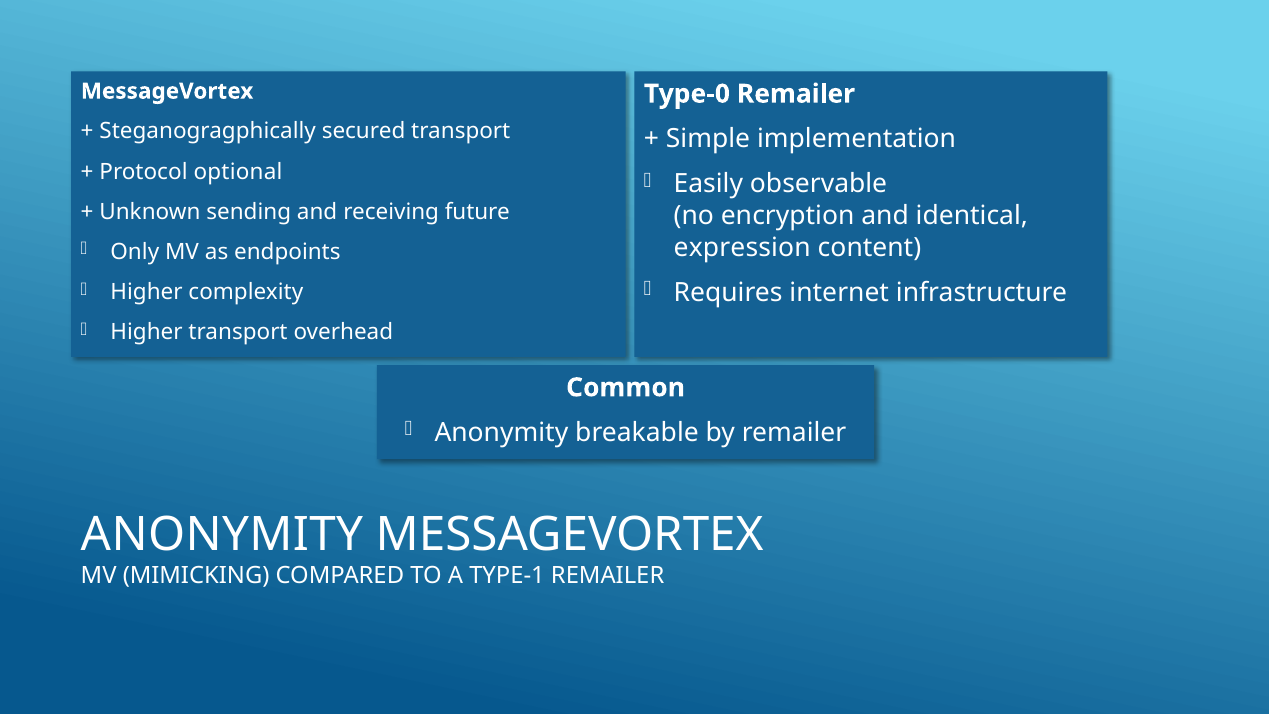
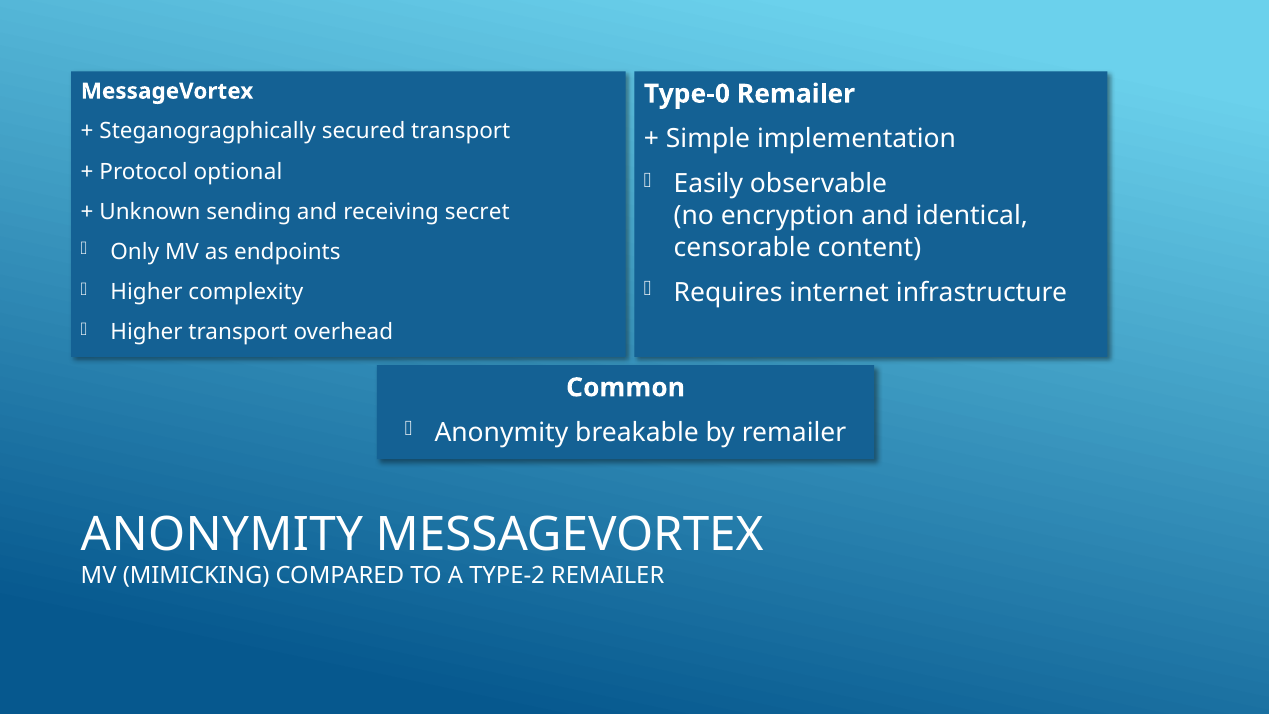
future: future -> secret (477, 212)
expression: expression -> censorable (742, 247)
TYPE-1: TYPE-1 -> TYPE-2 (507, 576)
